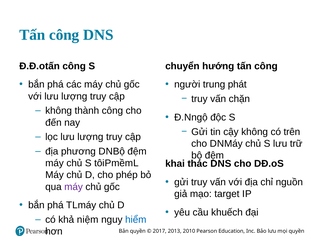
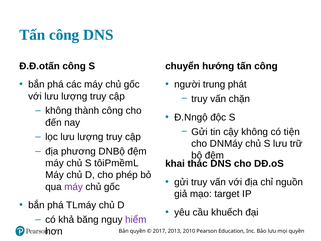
trên: trên -> tiện (292, 132)
niệm: niệm -> băng (88, 219)
hiểm colour: blue -> purple (136, 219)
